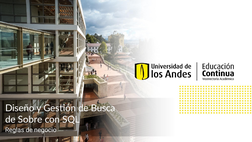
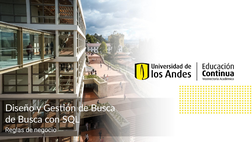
Sobre: Sobre -> Busca (30, 119)
